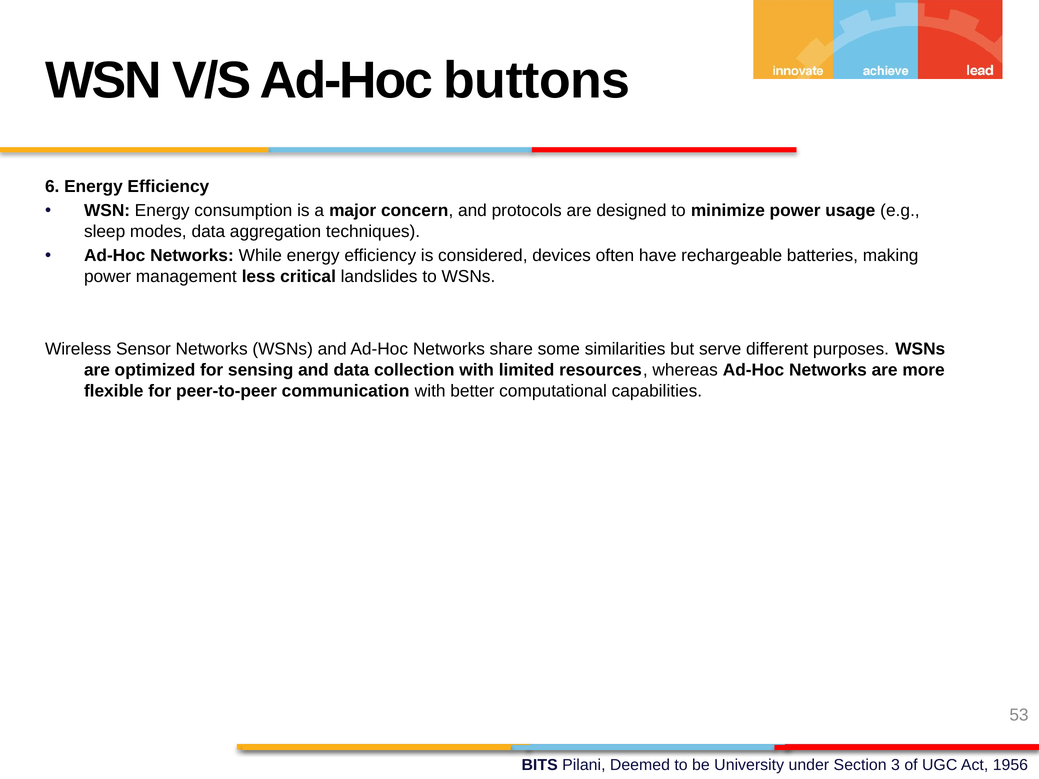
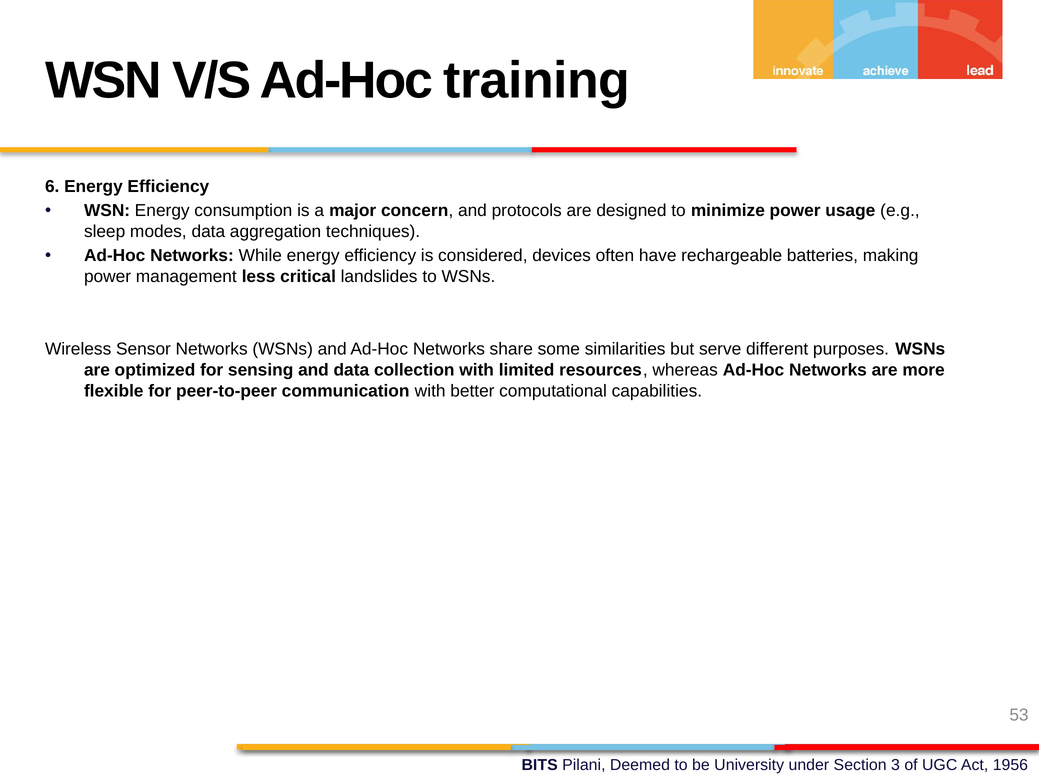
buttons: buttons -> training (537, 81)
